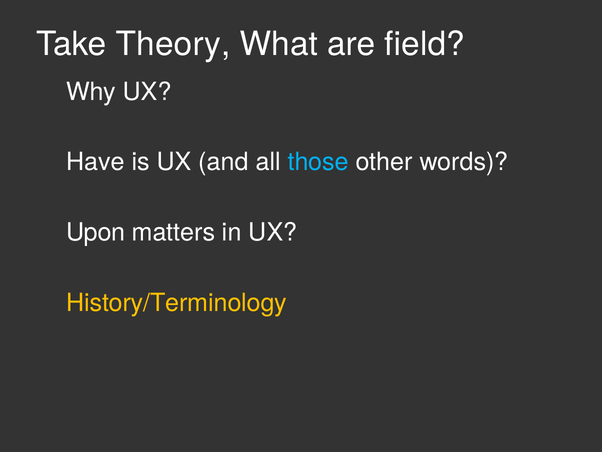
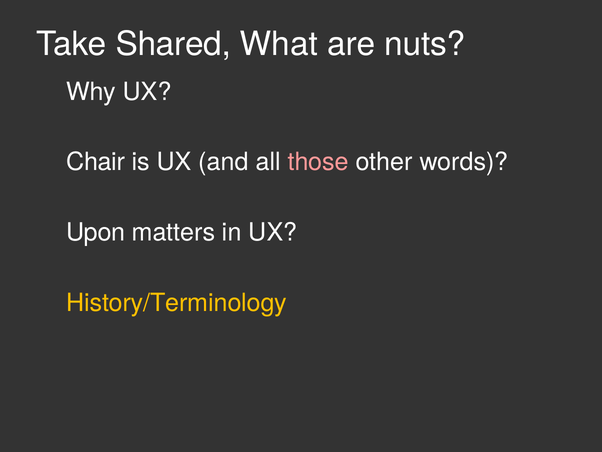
Theory: Theory -> Shared (173, 44)
field: field -> nuts (425, 44)
Have: Have -> Chair (96, 162)
those colour: light blue -> pink (318, 162)
